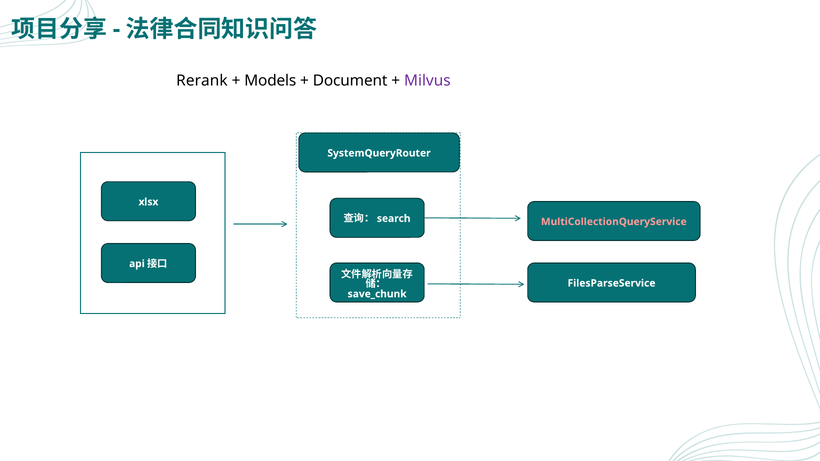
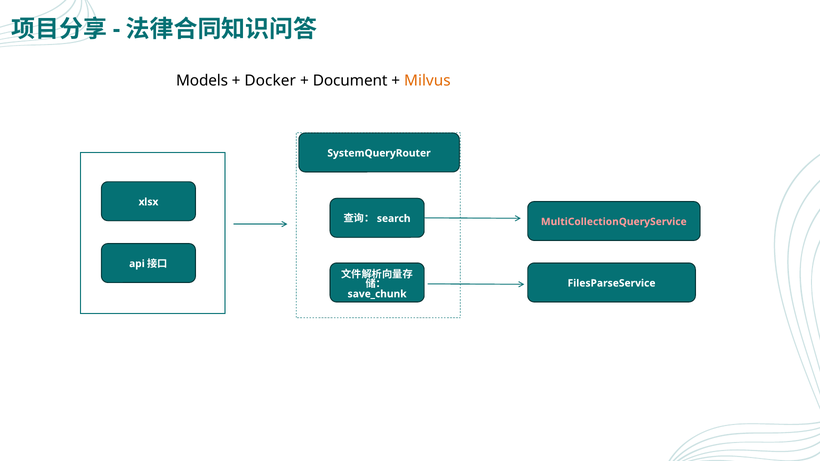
Rerank: Rerank -> Models (202, 81)
Models: Models -> Docker (270, 81)
Milvus colour: purple -> orange (427, 81)
